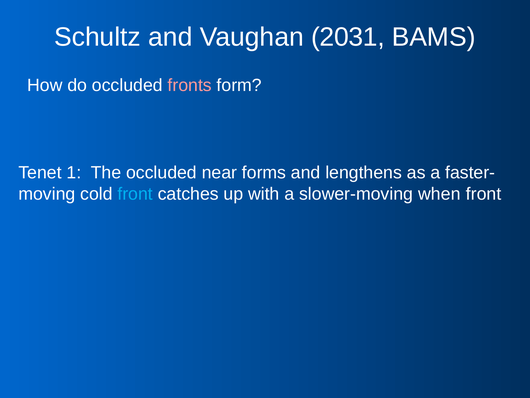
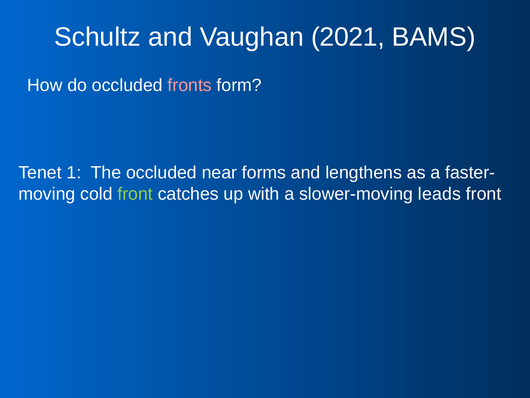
2031: 2031 -> 2021 (348, 37)
front colour: light blue -> light green (135, 194)
when: when -> leads (439, 194)
